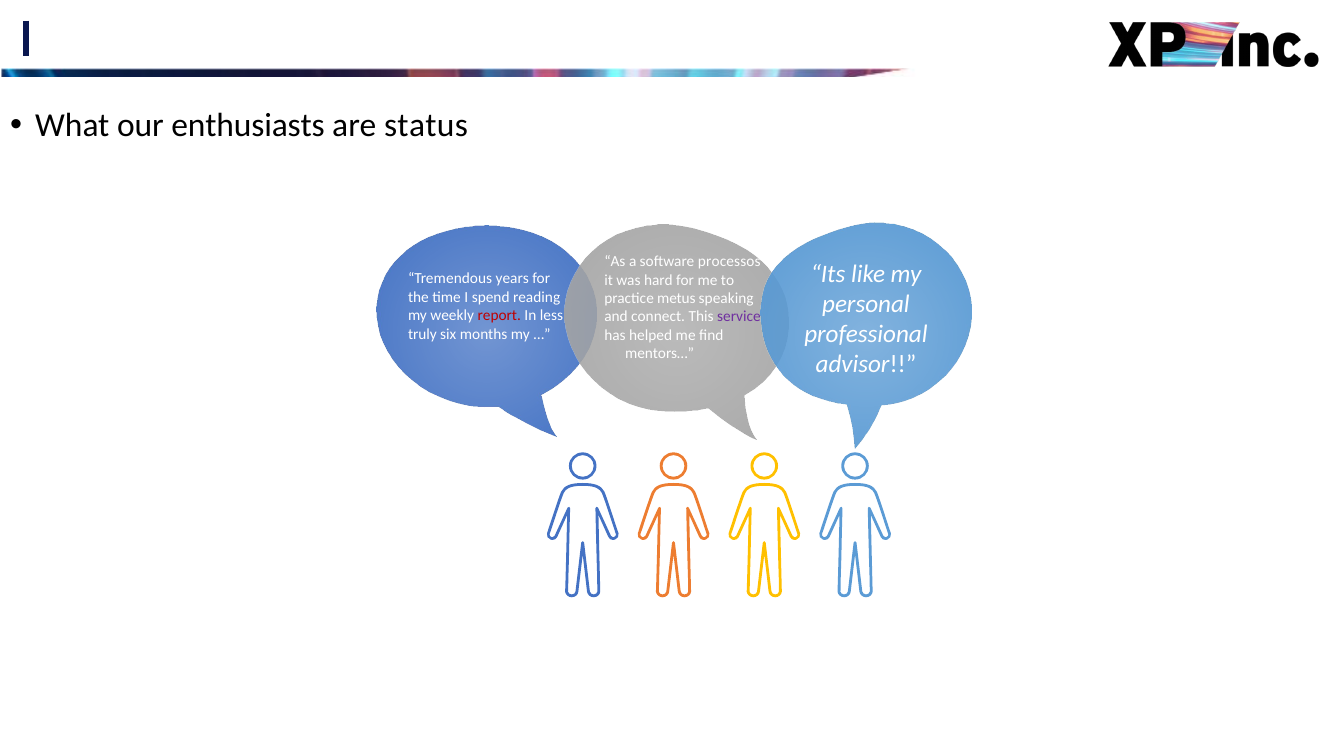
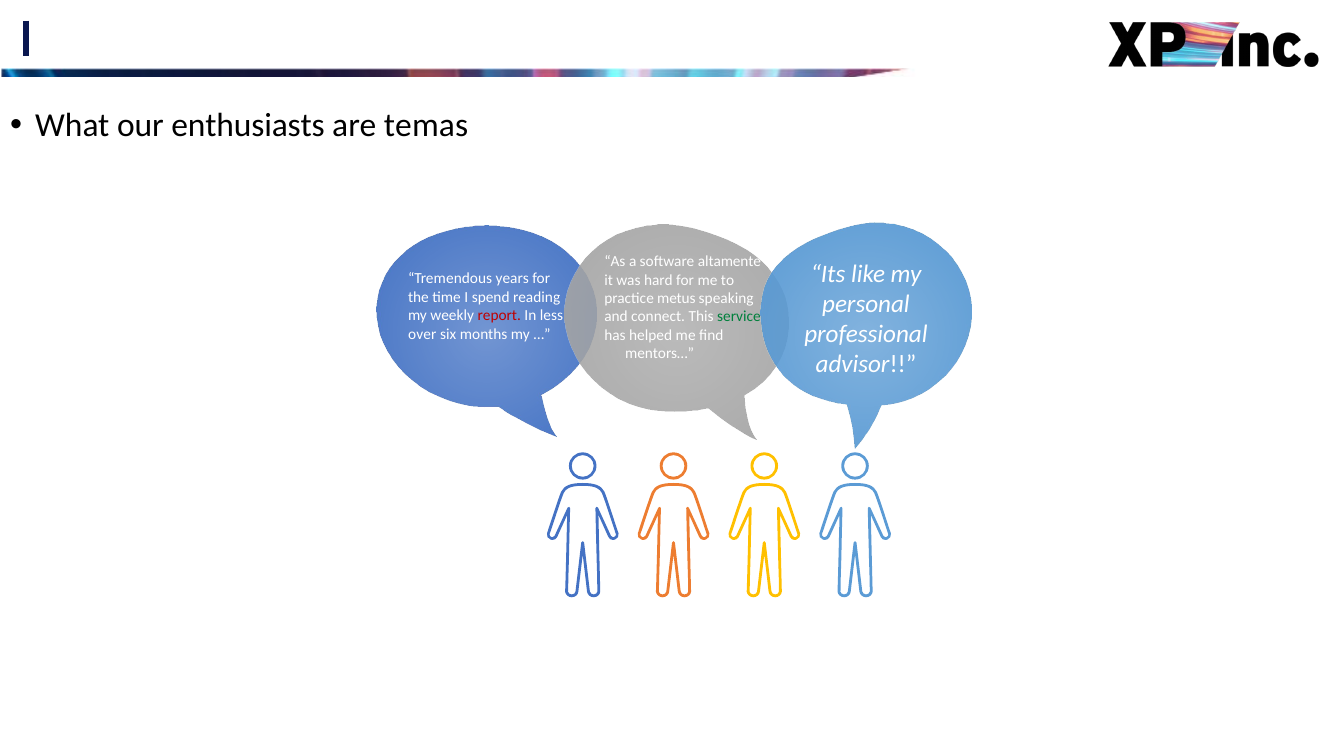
status: status -> temas (426, 126)
processos: processos -> altamente (729, 261)
service colour: purple -> green (739, 317)
truly: truly -> over (422, 334)
